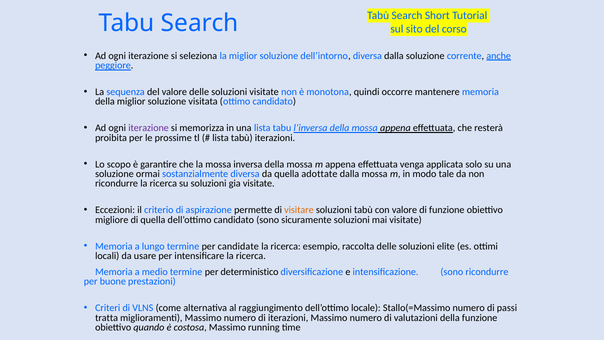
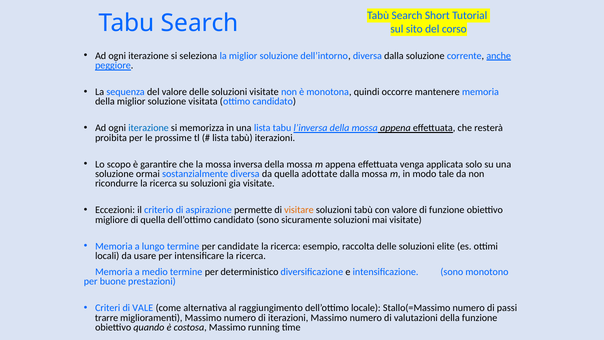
iterazione colour: purple -> blue (149, 128)
sono ricondurre: ricondurre -> monotono (487, 272)
VLNS: VLNS -> VALE (143, 308)
tratta: tratta -> trarre (107, 318)
